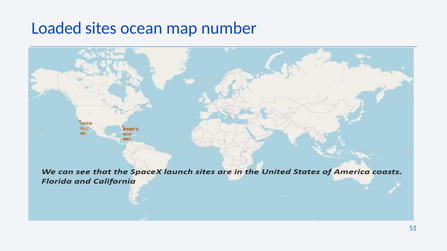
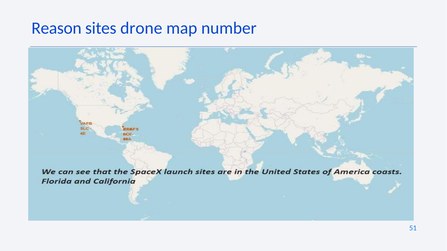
Loaded: Loaded -> Reason (57, 28)
ocean: ocean -> drone (141, 28)
